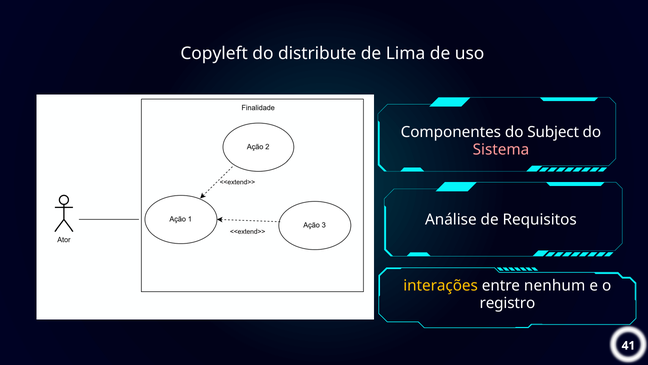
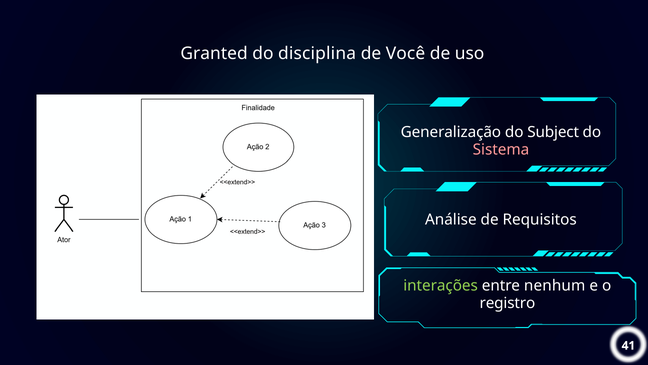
Copyleft: Copyleft -> Granted (214, 53)
distribute: distribute -> disciplina (317, 53)
Lima: Lima -> Você (405, 53)
Componentes: Componentes -> Generalização (451, 132)
interações colour: yellow -> light green (441, 285)
